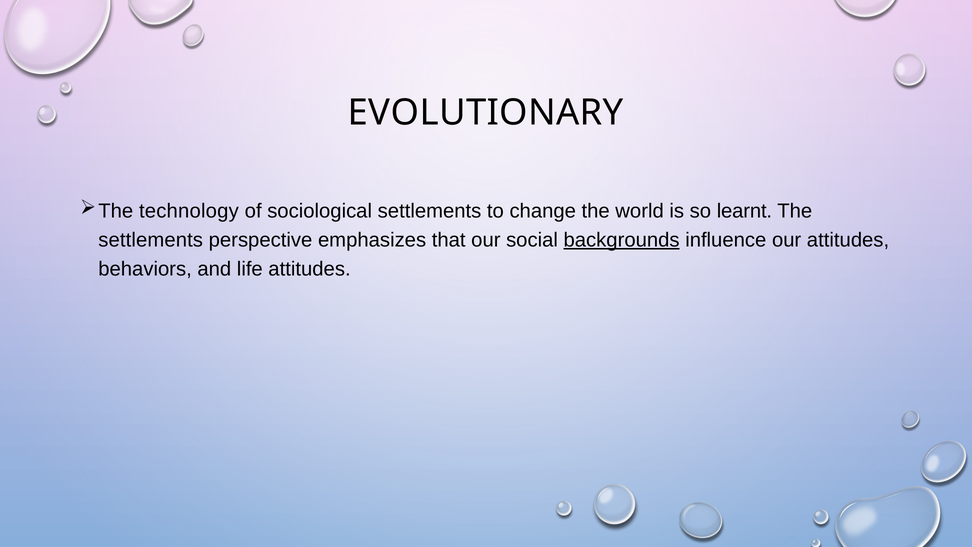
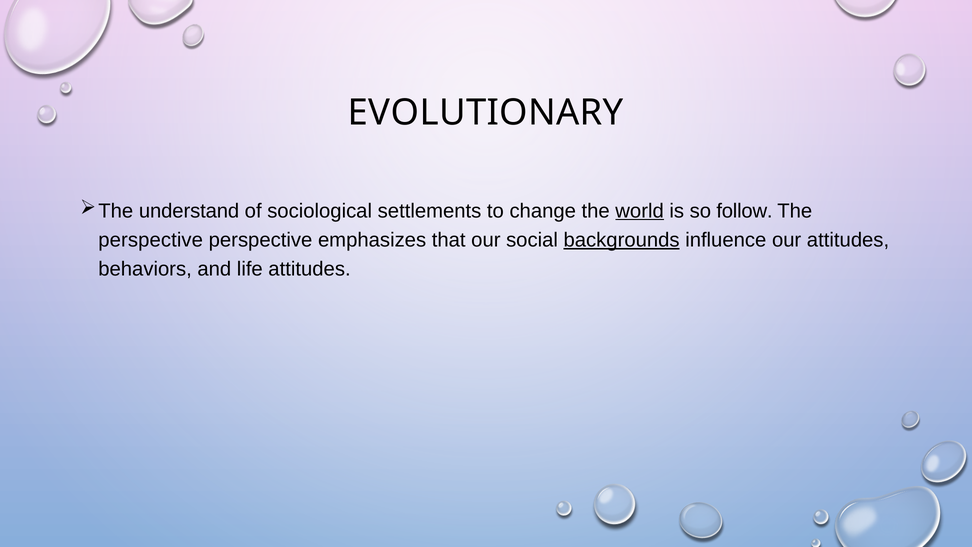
technology: technology -> understand (189, 211)
world underline: none -> present (640, 211)
learnt: learnt -> follow (744, 211)
settlements: settlements -> perspective (151, 240)
